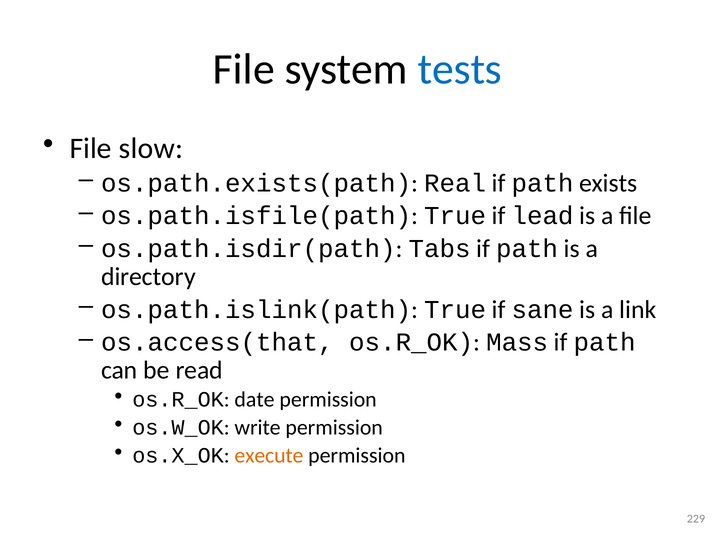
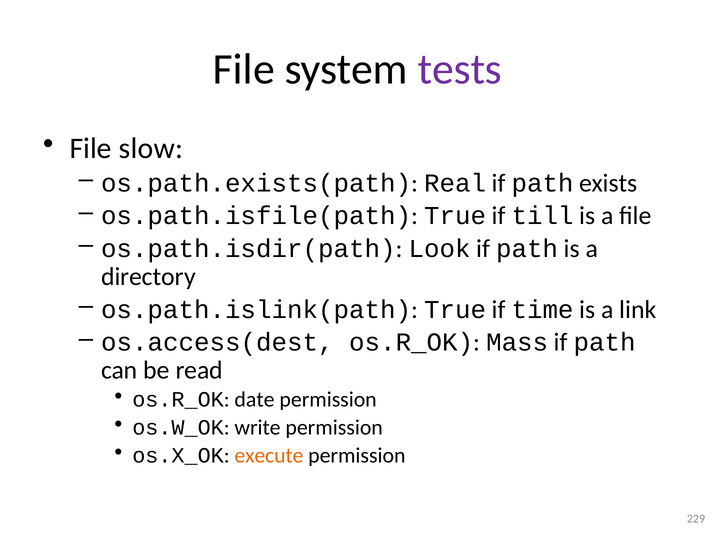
tests colour: blue -> purple (460, 69)
lead: lead -> till (543, 216)
Tabs: Tabs -> Look (440, 249)
sane: sane -> time (543, 310)
os.access(that: os.access(that -> os.access(dest (217, 343)
